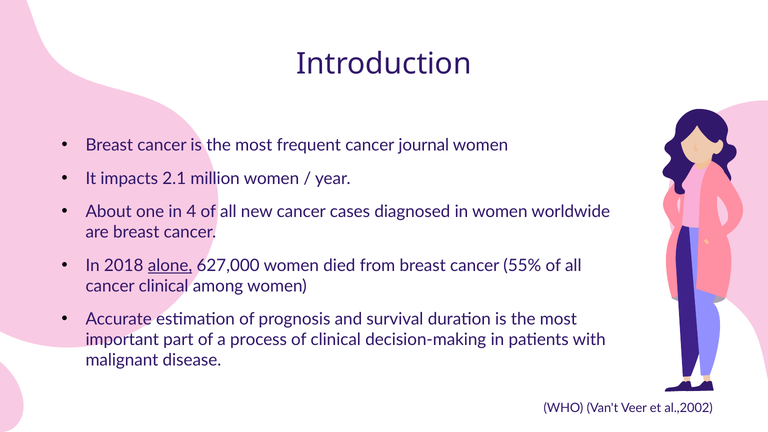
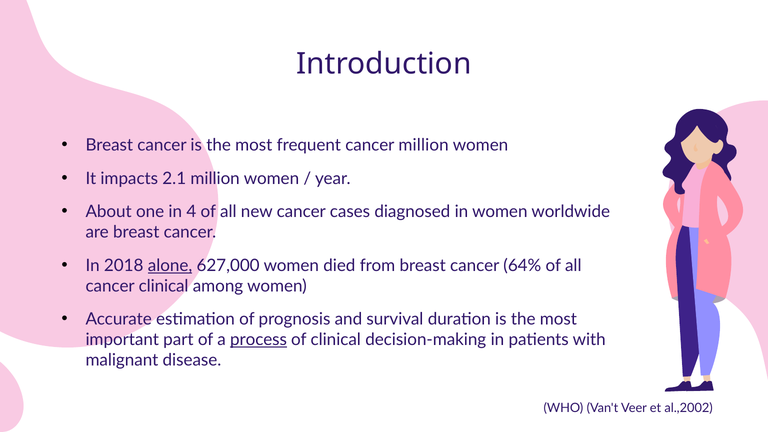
cancer journal: journal -> million (424, 145)
55%: 55% -> 64% (522, 265)
process underline: none -> present (258, 340)
